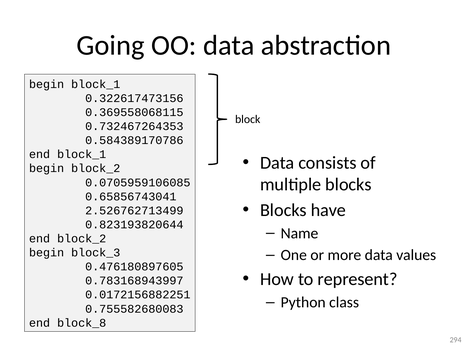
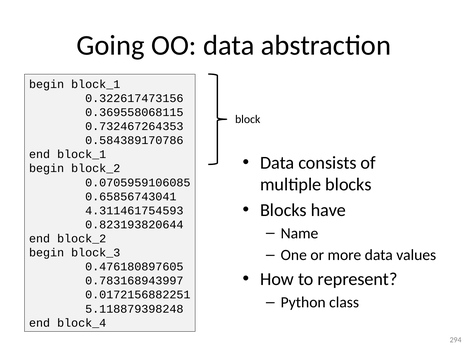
2.526762713499: 2.526762713499 -> 4.311461754593 (134, 211)
0.755582680083: 0.755582680083 -> 5.118879398248 (134, 309)
block_8: block_8 -> block_4 (82, 323)
